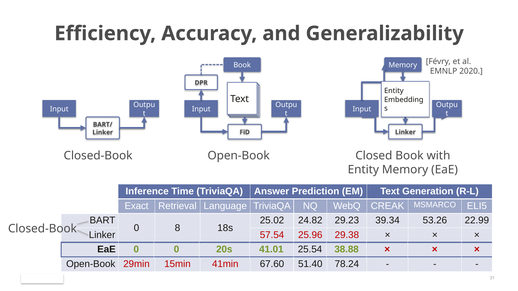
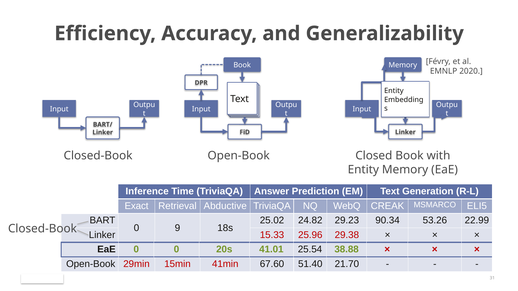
Language: Language -> Abductive (225, 206)
39.34: 39.34 -> 90.34 (388, 221)
8: 8 -> 9 (177, 228)
57.54: 57.54 -> 15.33 (272, 235)
78.24: 78.24 -> 21.70 (347, 264)
